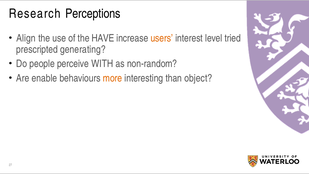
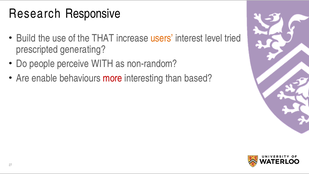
Perceptions: Perceptions -> Responsive (93, 14)
Align: Align -> Build (26, 38)
HAVE: HAVE -> THAT (103, 38)
more colour: orange -> red (113, 78)
object: object -> based (198, 78)
